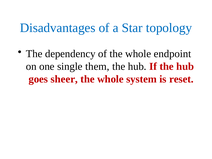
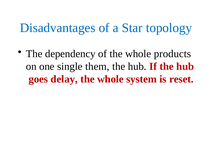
endpoint: endpoint -> products (172, 54)
sheer: sheer -> delay (64, 79)
